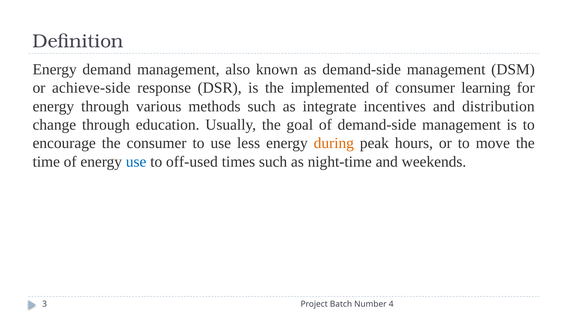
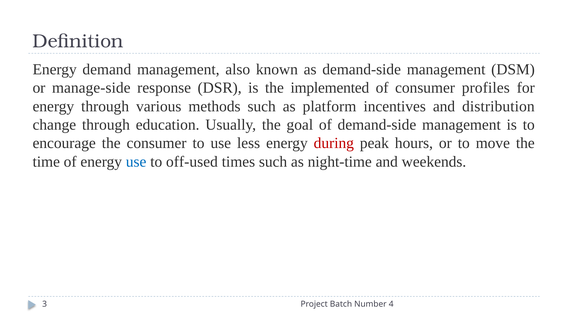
achieve-side: achieve-side -> manage-side (91, 88)
learning: learning -> profiles (486, 88)
integrate: integrate -> platform (329, 106)
during colour: orange -> red (334, 143)
